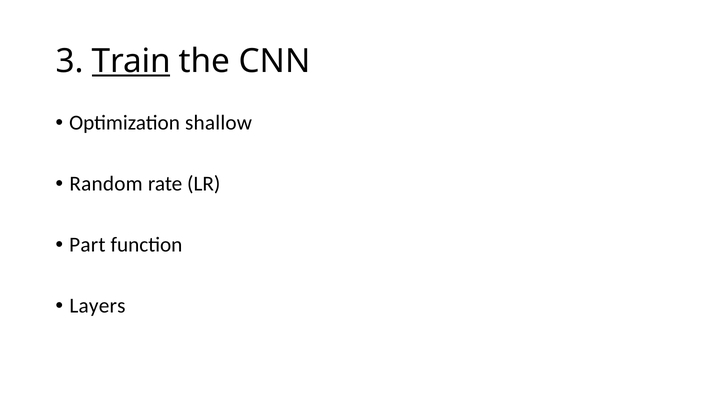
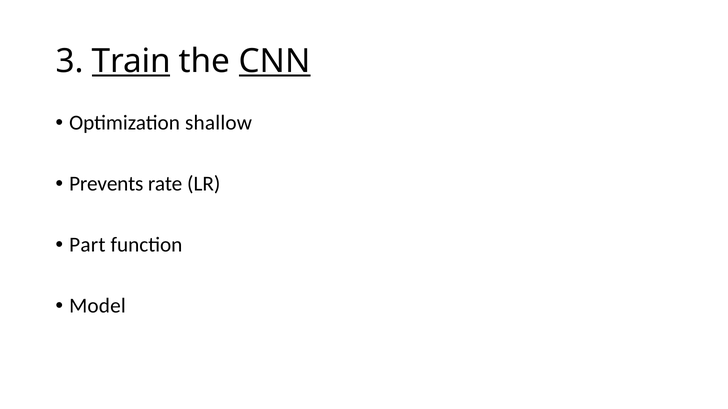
CNN underline: none -> present (275, 61)
Random: Random -> Prevents (106, 184)
Layers: Layers -> Model (97, 306)
